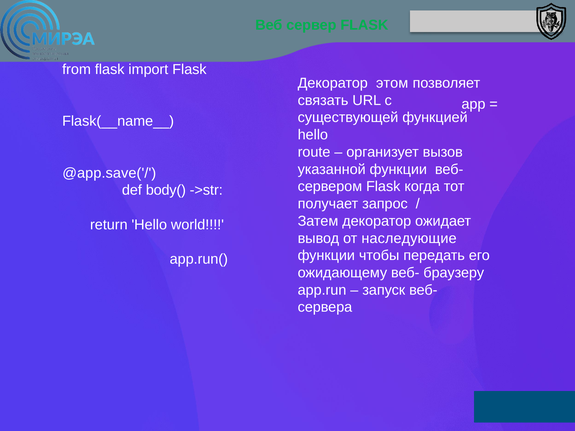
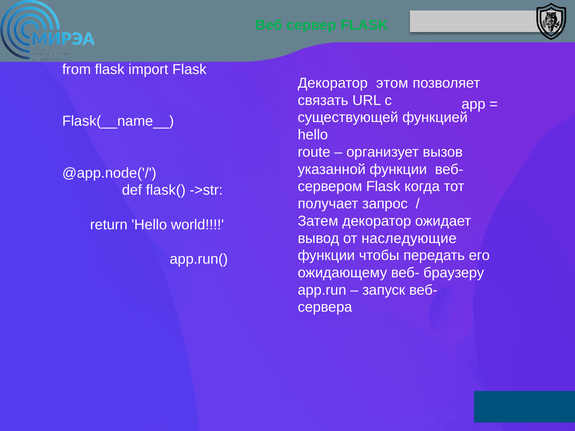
@app.save('/: @app.save('/ -> @app.node('/ (109, 173)
body(: body( -> flask( (166, 190)
